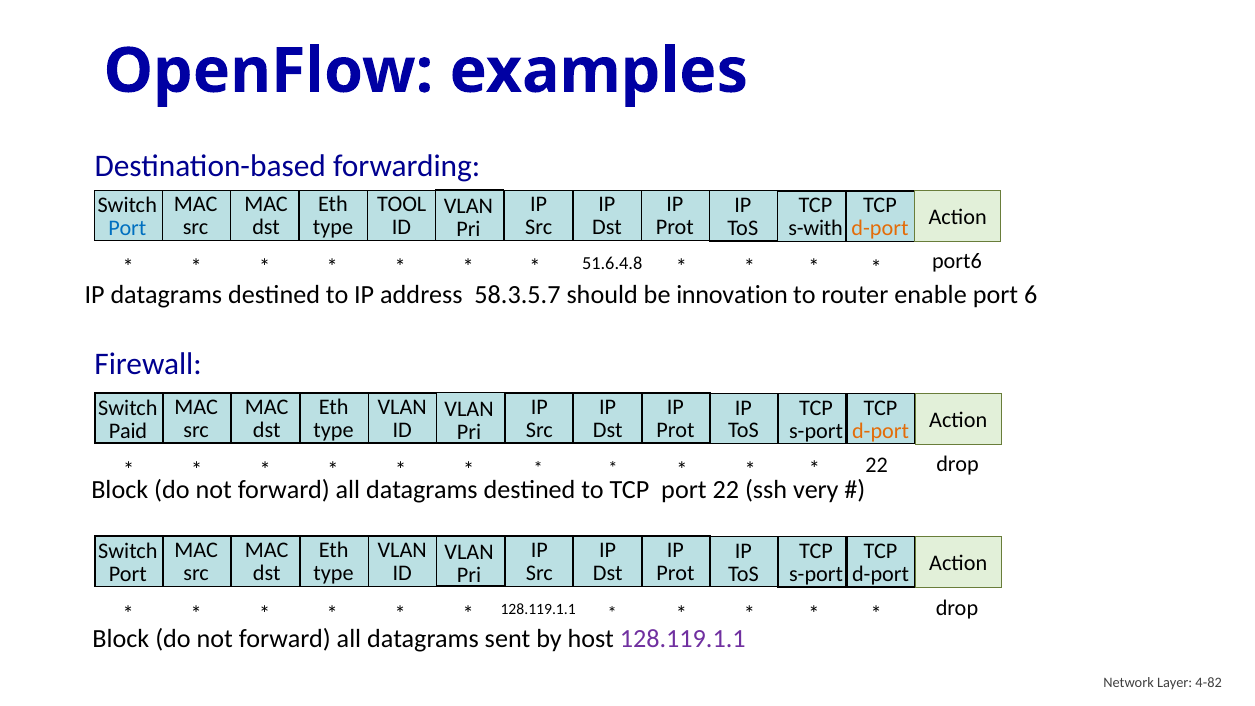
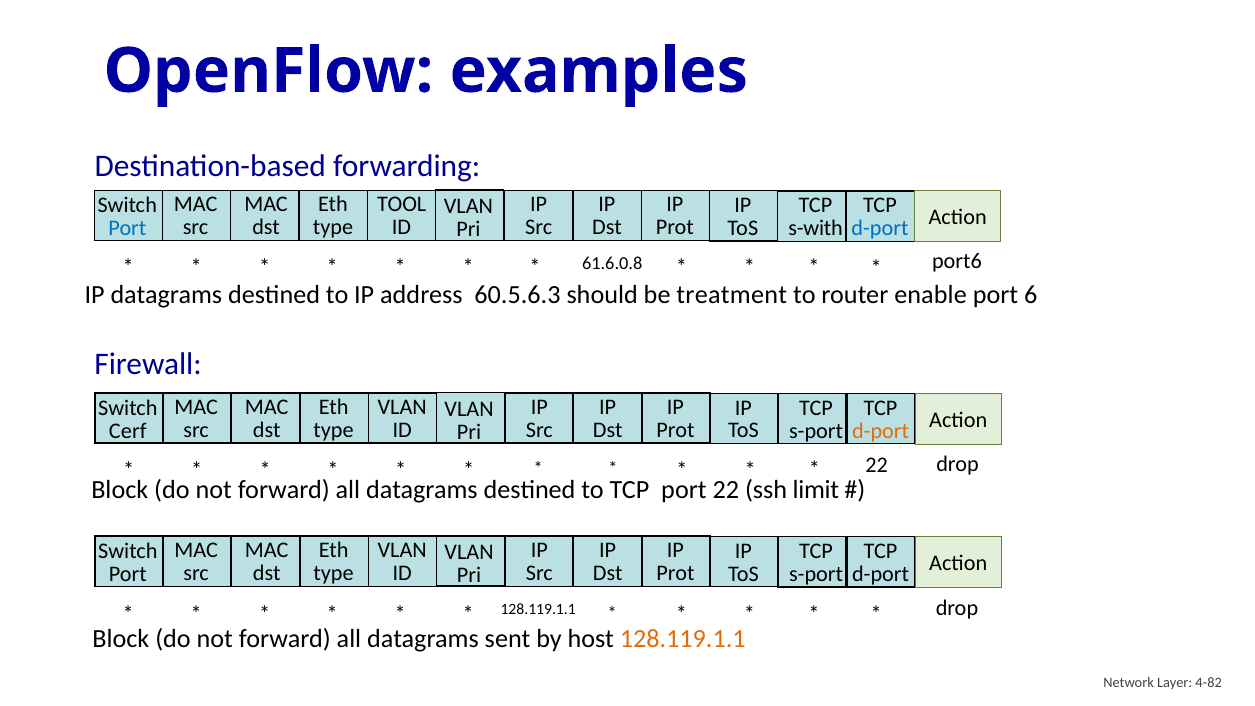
d-port colour: orange -> blue (880, 228)
51.6.4.8: 51.6.4.8 -> 61.6.0.8 (612, 263)
58.3.5.7: 58.3.5.7 -> 60.5.6.3 (517, 295)
innovation: innovation -> treatment (732, 295)
Paid: Paid -> Cerf (128, 431)
very: very -> limit (816, 490)
128.119.1.1 colour: purple -> orange (683, 639)
